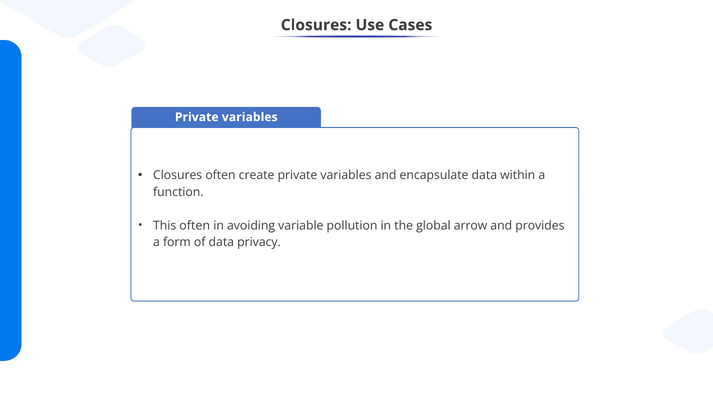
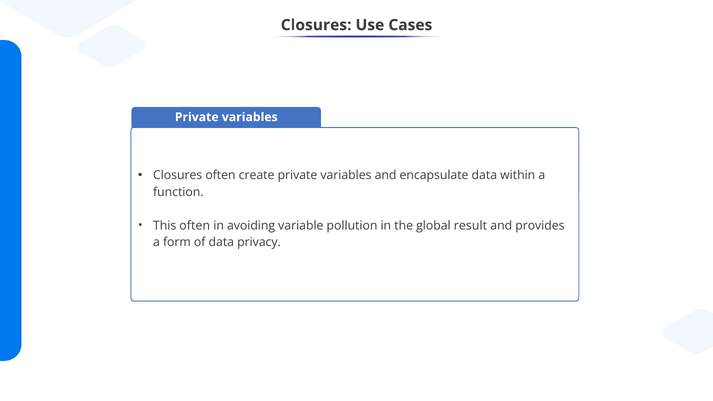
arrow: arrow -> result (470, 226)
